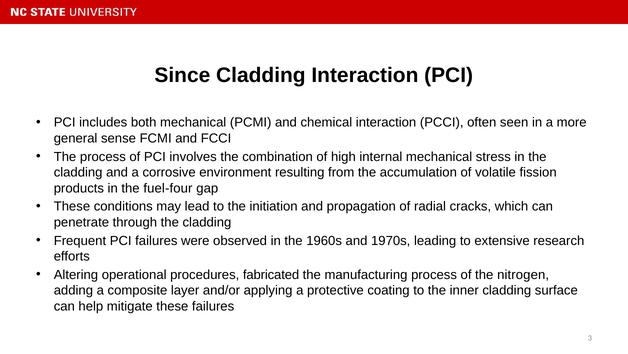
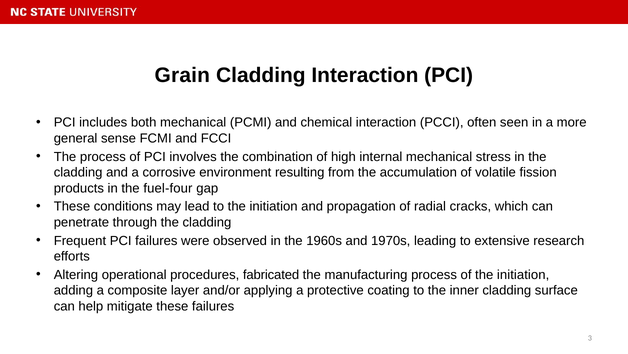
Since: Since -> Grain (182, 75)
of the nitrogen: nitrogen -> initiation (523, 274)
